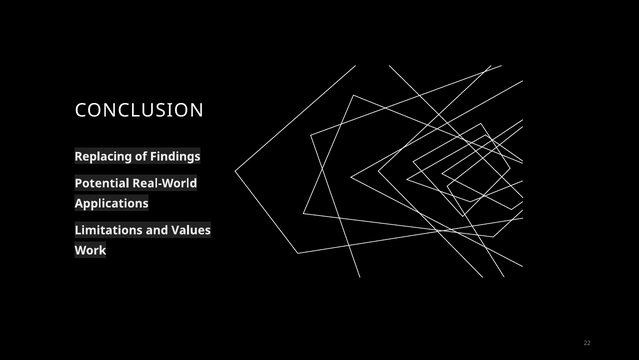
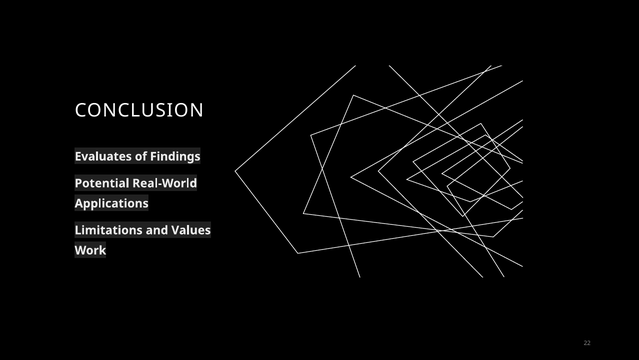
Replacing: Replacing -> Evaluates (103, 156)
